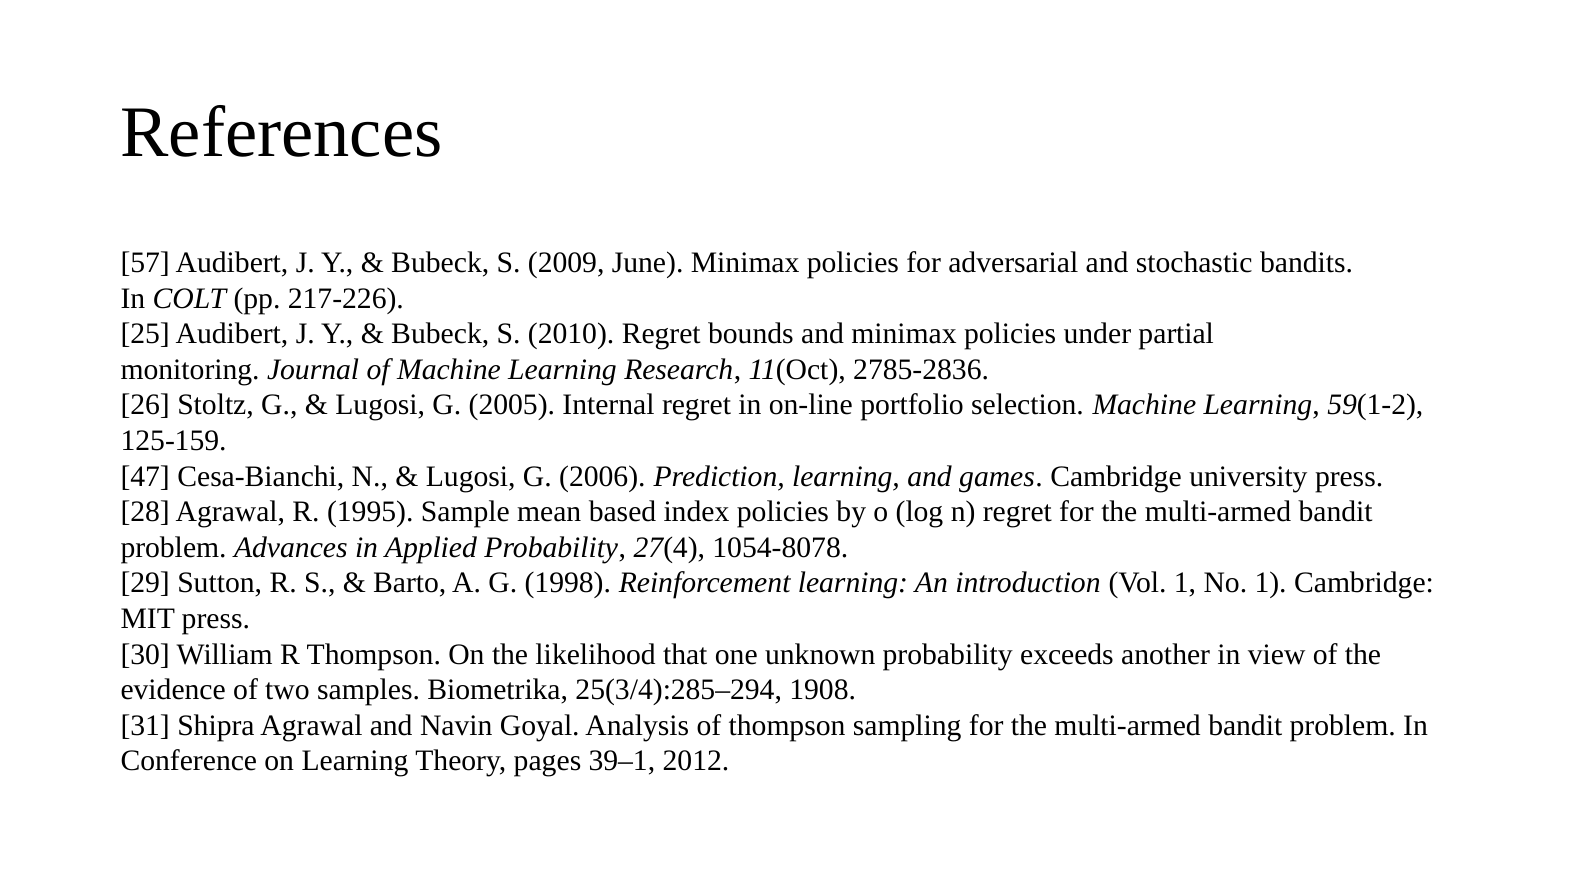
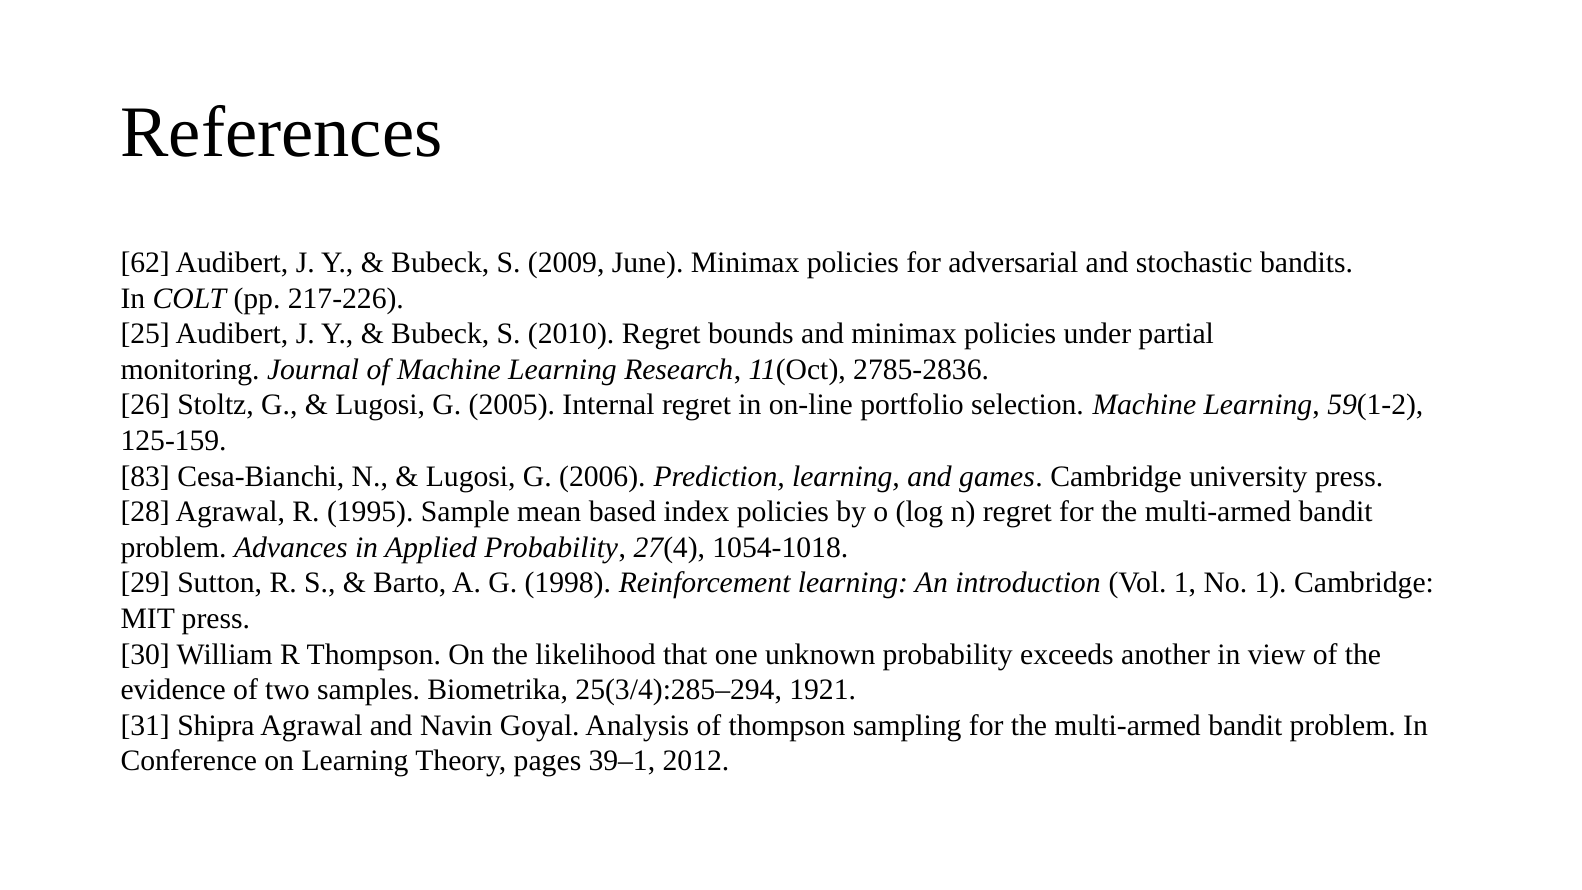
57: 57 -> 62 (145, 263)
47: 47 -> 83 (145, 476)
1054-8078: 1054-8078 -> 1054-1018 (780, 547)
1908: 1908 -> 1921 (823, 690)
